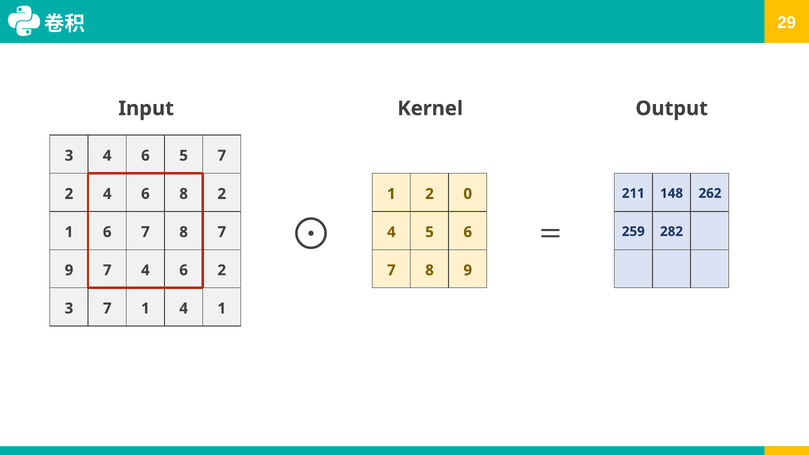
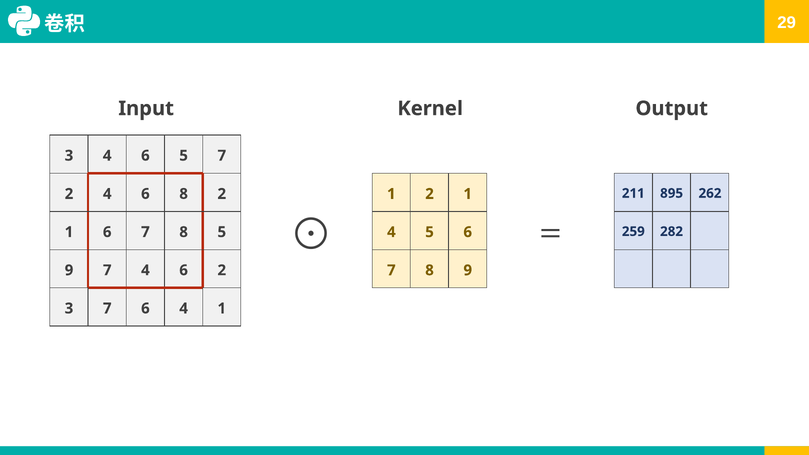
148: 148 -> 895 (672, 193)
1 2 0: 0 -> 1 (468, 194)
8 7: 7 -> 5 (222, 232)
7 1: 1 -> 6 (145, 308)
